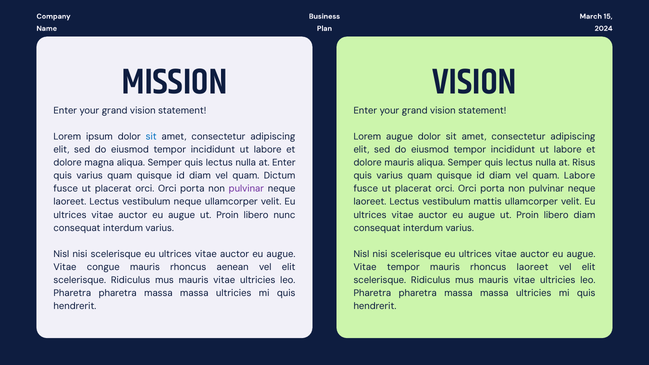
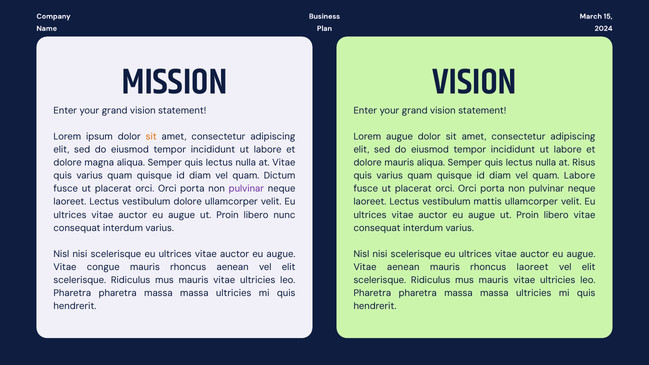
sit colour: blue -> orange (151, 137)
at Enter: Enter -> Vitae (284, 163)
vestibulum neque: neque -> dolore (188, 202)
libero diam: diam -> vitae (584, 215)
Vitae tempor: tempor -> aenean (403, 267)
